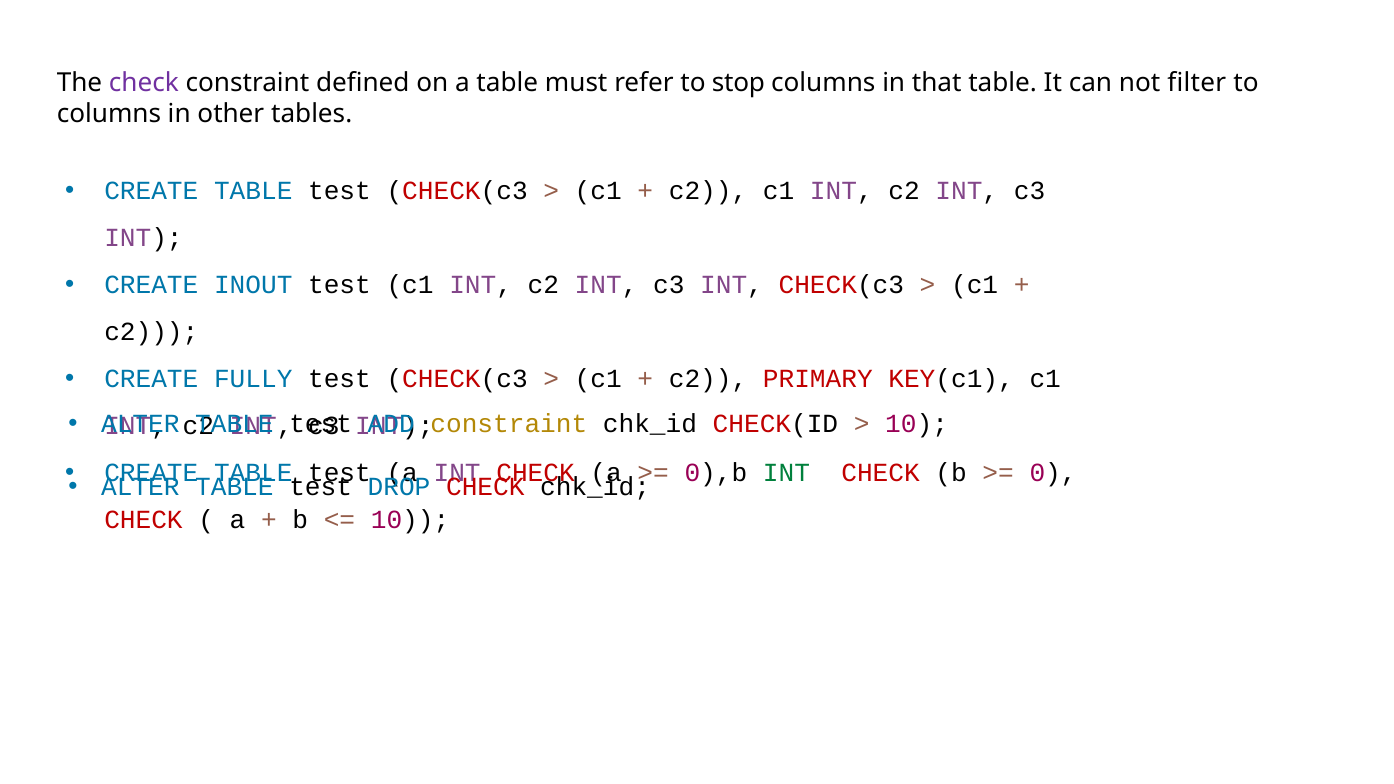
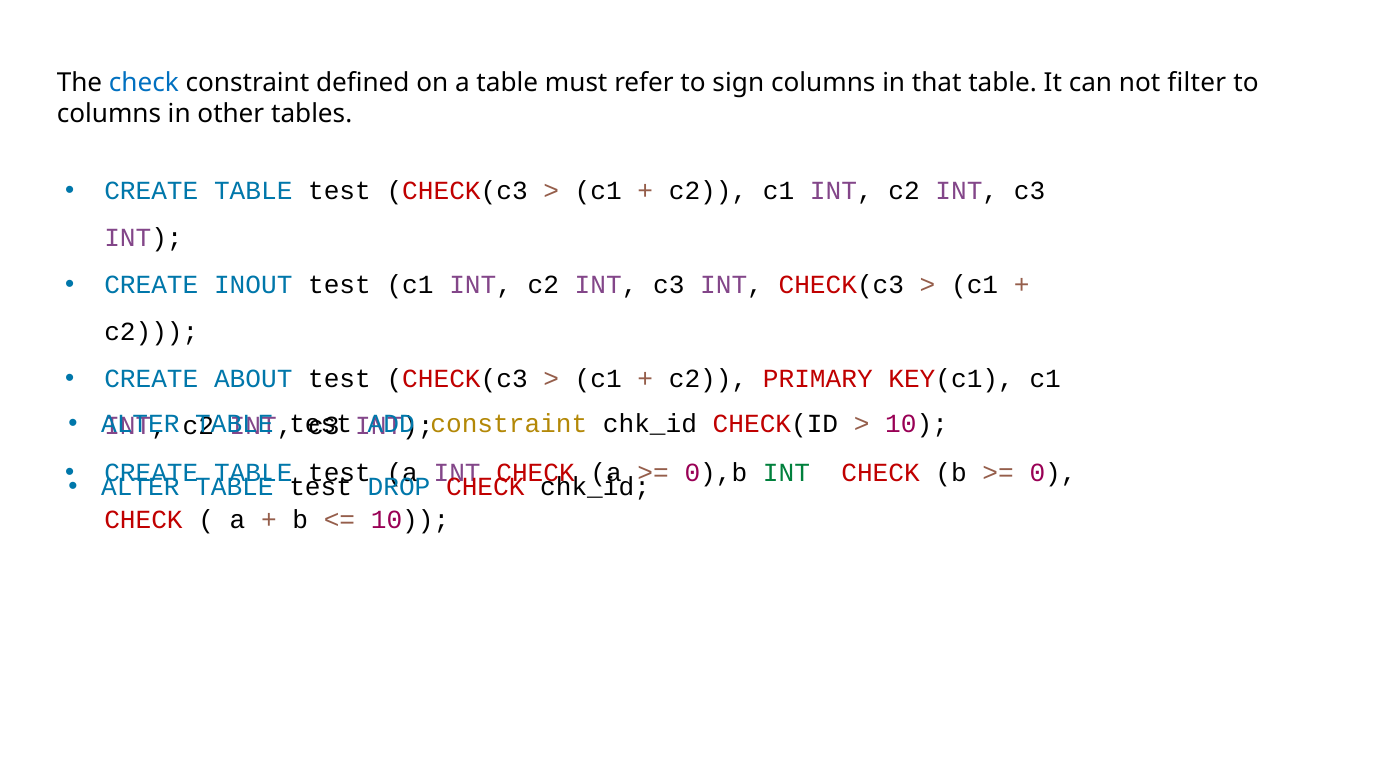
check colour: purple -> blue (144, 83)
stop: stop -> sign (738, 83)
FULLY: FULLY -> ABOUT (253, 379)
